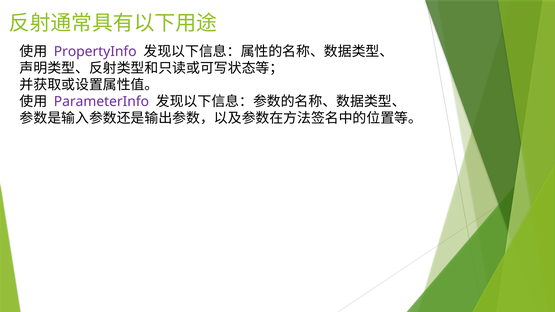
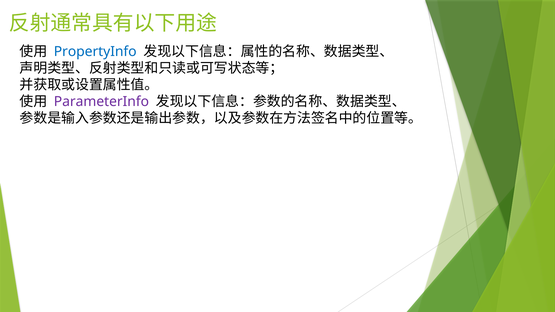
PropertyInfo colour: purple -> blue (95, 52)
